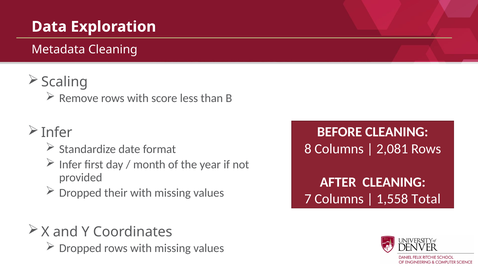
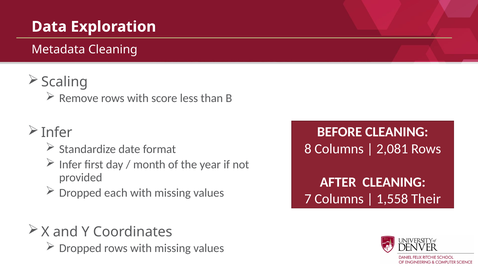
their: their -> each (116, 193)
Total: Total -> Their (426, 199)
